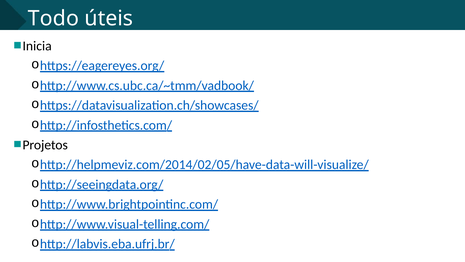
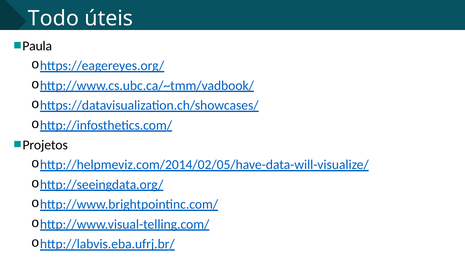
Inicia: Inicia -> Paula (37, 46)
